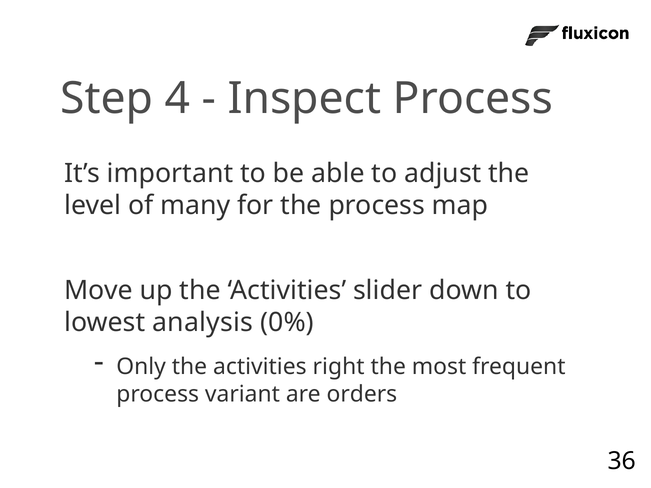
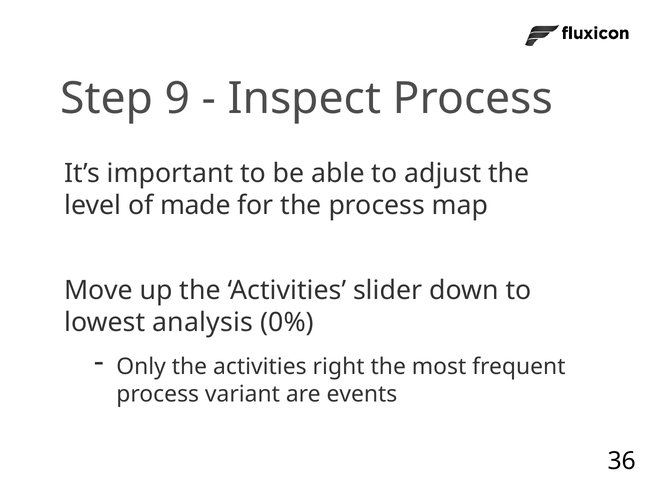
4: 4 -> 9 (178, 98)
many: many -> made (195, 206)
orders: orders -> events (362, 394)
